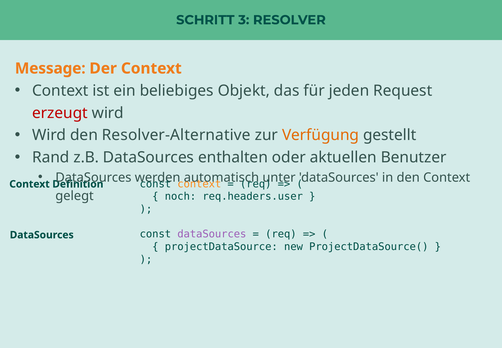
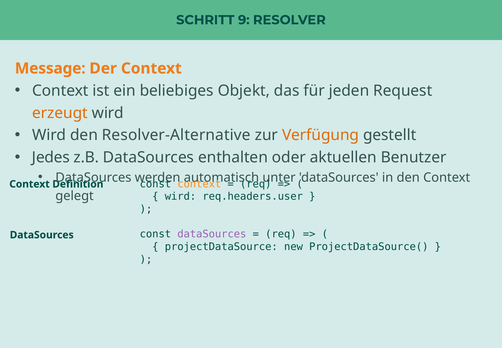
3: 3 -> 9 (244, 20)
erzeugt colour: red -> orange (60, 113)
Rand: Rand -> Jedes (51, 157)
noch: noch -> wird (180, 196)
